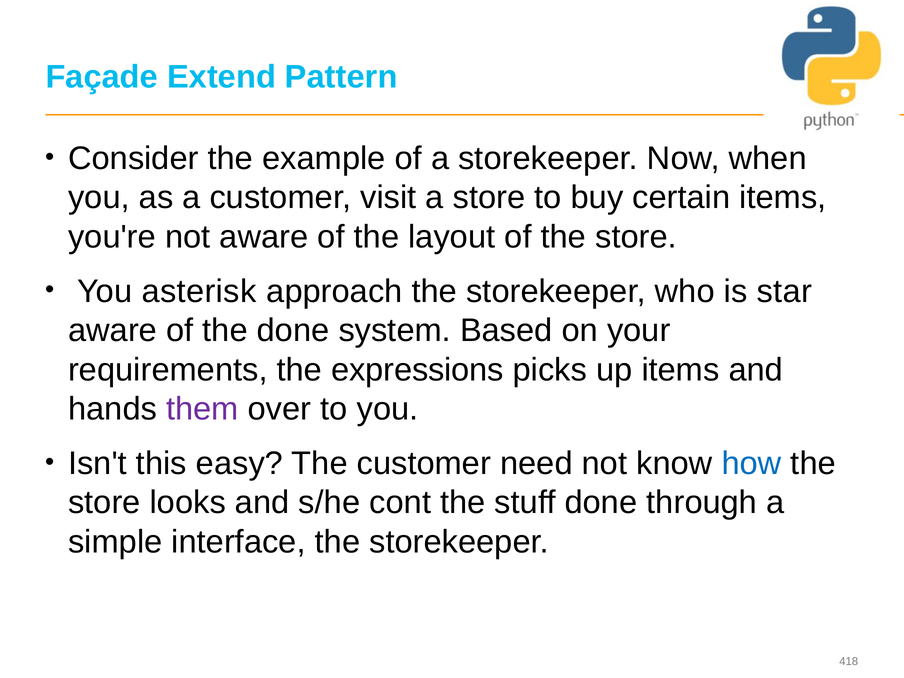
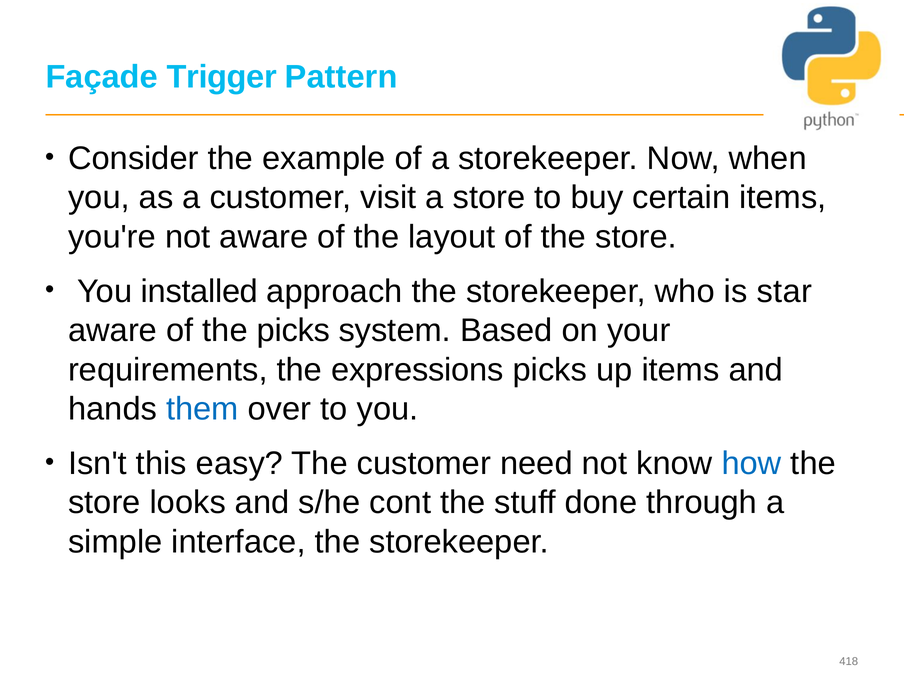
Extend: Extend -> Trigger (222, 77)
asterisk: asterisk -> installed (199, 291)
the done: done -> picks (293, 331)
them colour: purple -> blue (202, 409)
